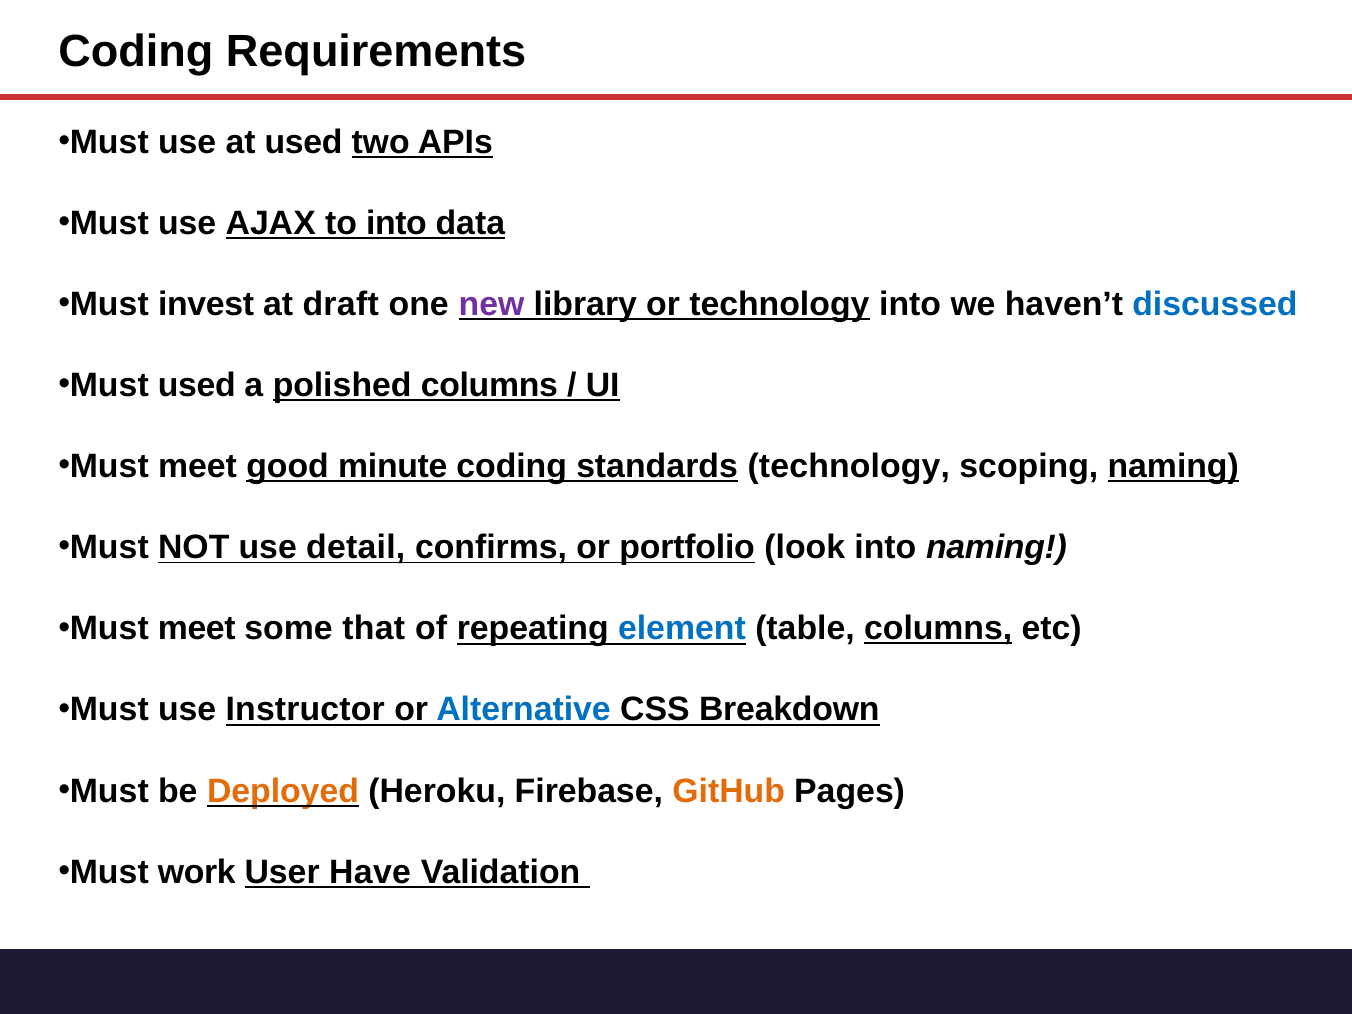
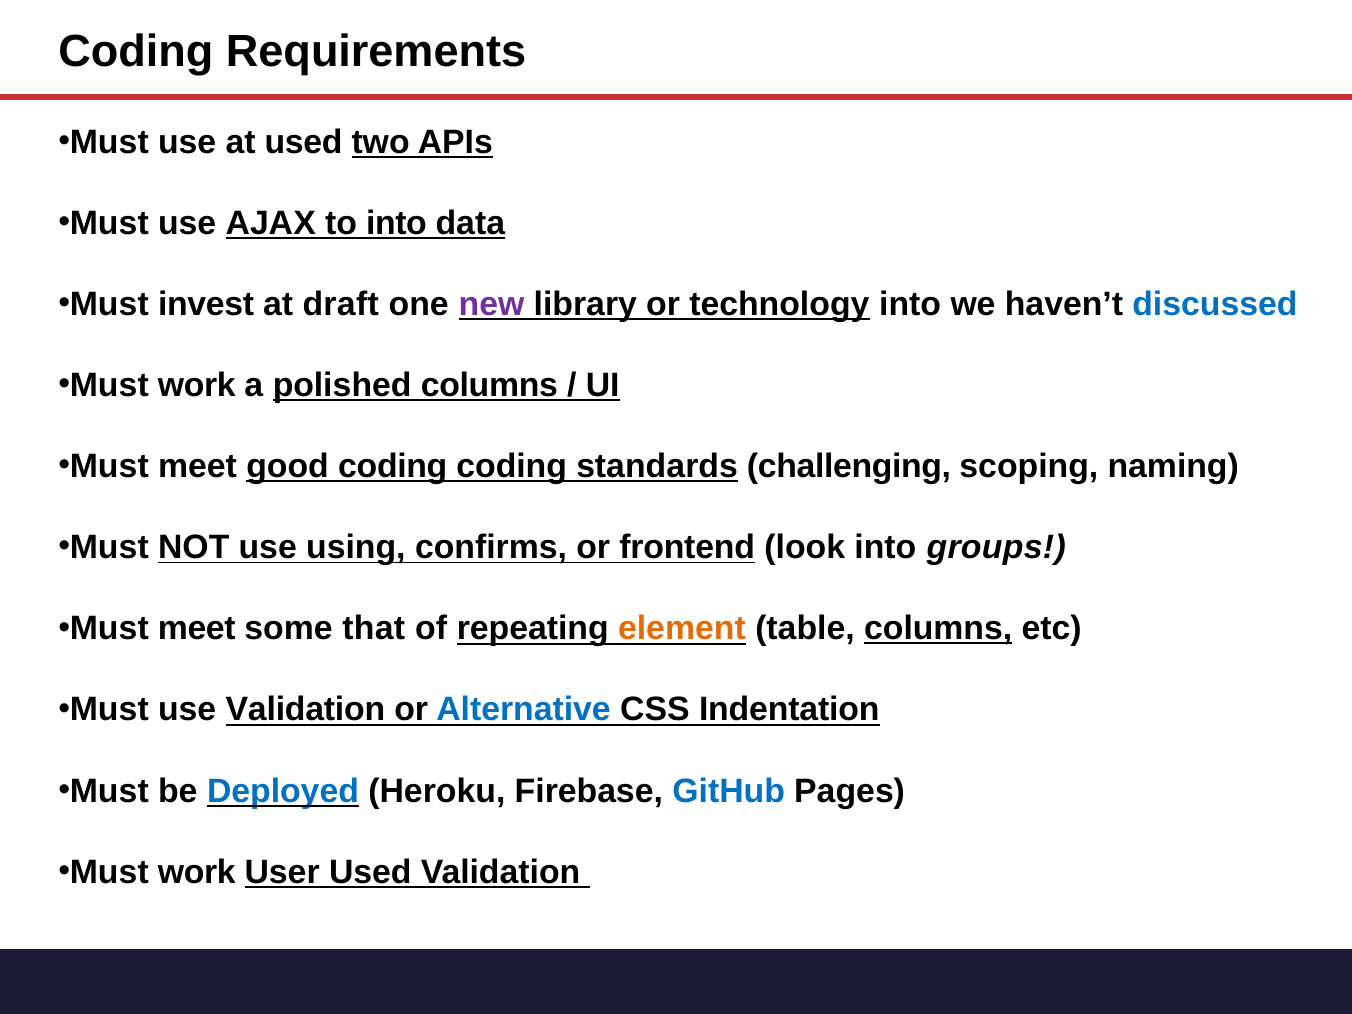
used: used -> work (197, 385)
good minute: minute -> coding (393, 466)
standards technology: technology -> challenging (849, 466)
naming underline: present -> none (1173, 466)
detail: detail -> using (356, 548)
portfolio: portfolio -> frontend (687, 548)
into naming: naming -> groups (996, 548)
element colour: blue -> orange (682, 629)
use Instructor: Instructor -> Validation (305, 710)
Breakdown: Breakdown -> Indentation (789, 710)
Deployed colour: orange -> blue (283, 791)
GitHub colour: orange -> blue (729, 791)
User Have: Have -> Used (370, 872)
